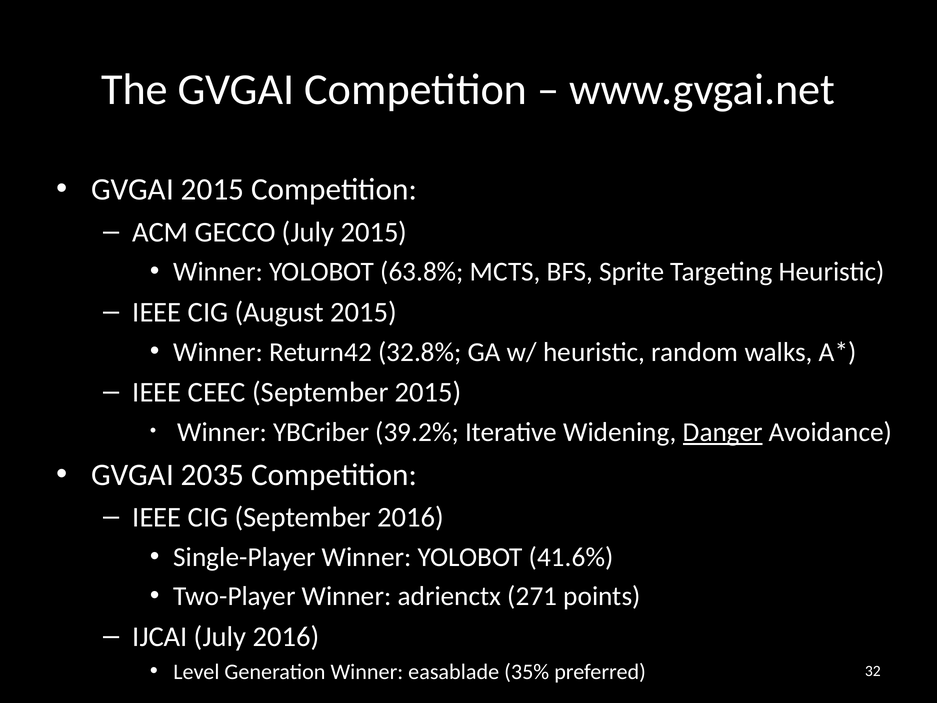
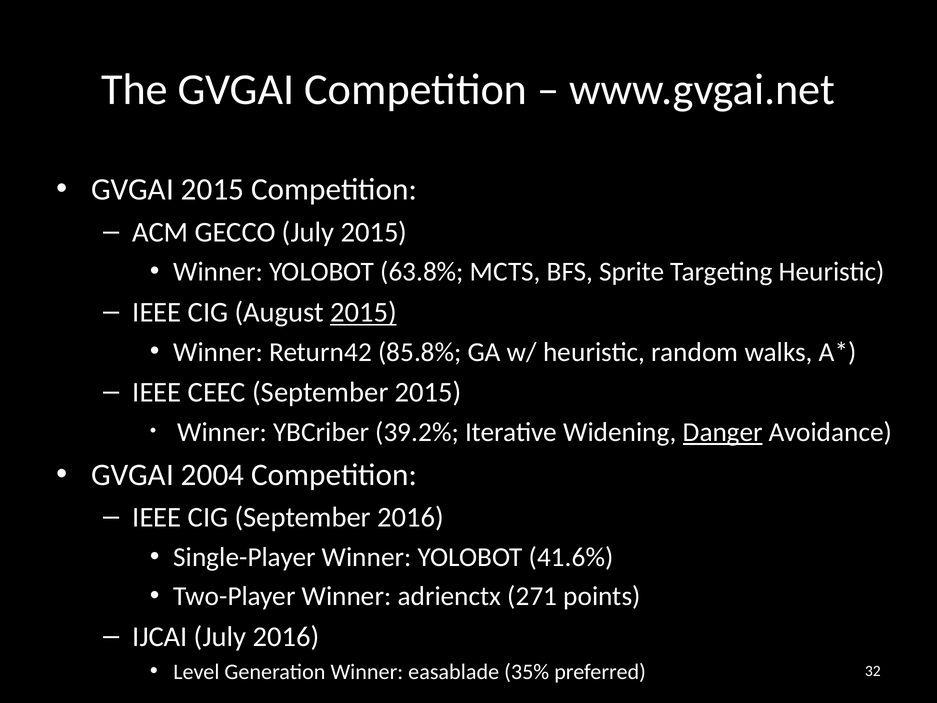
2015 underline: none -> present (363, 312)
32.8%: 32.8% -> 85.8% (420, 352)
2035: 2035 -> 2004 (213, 475)
